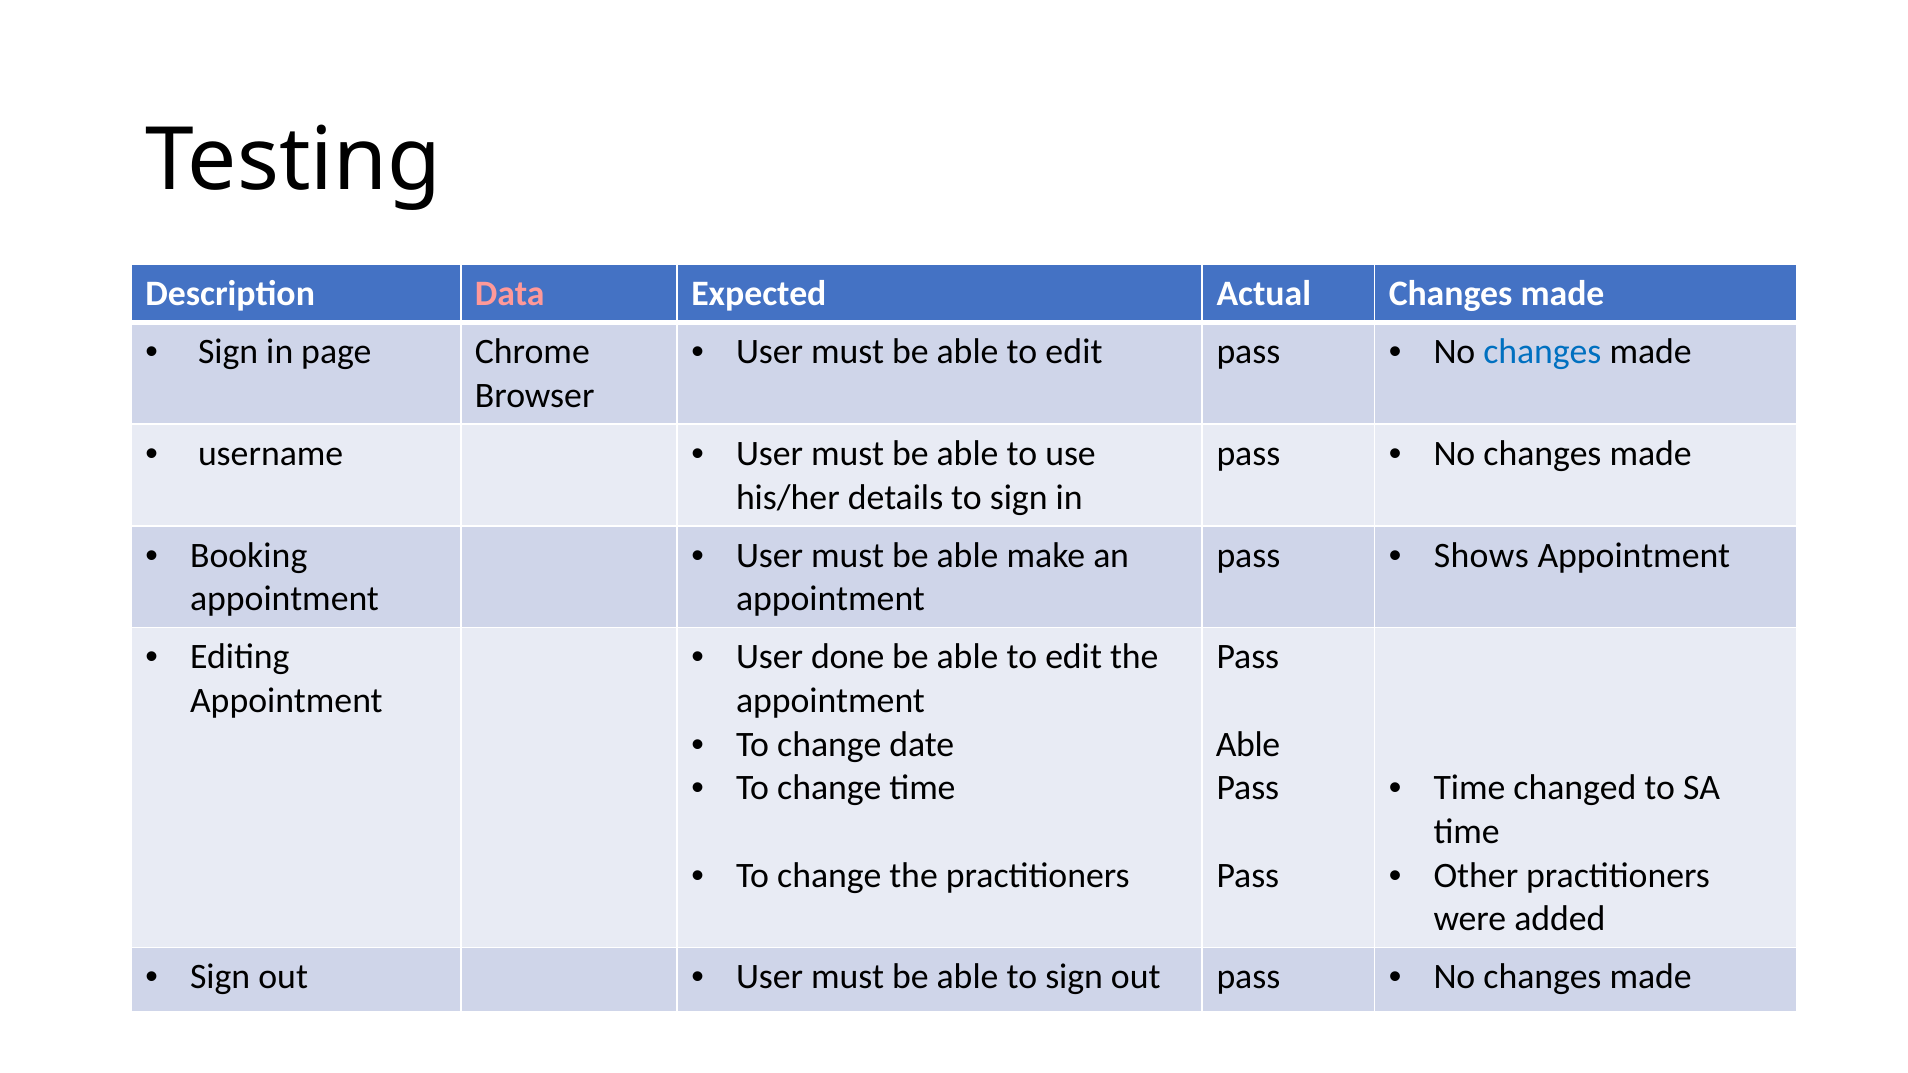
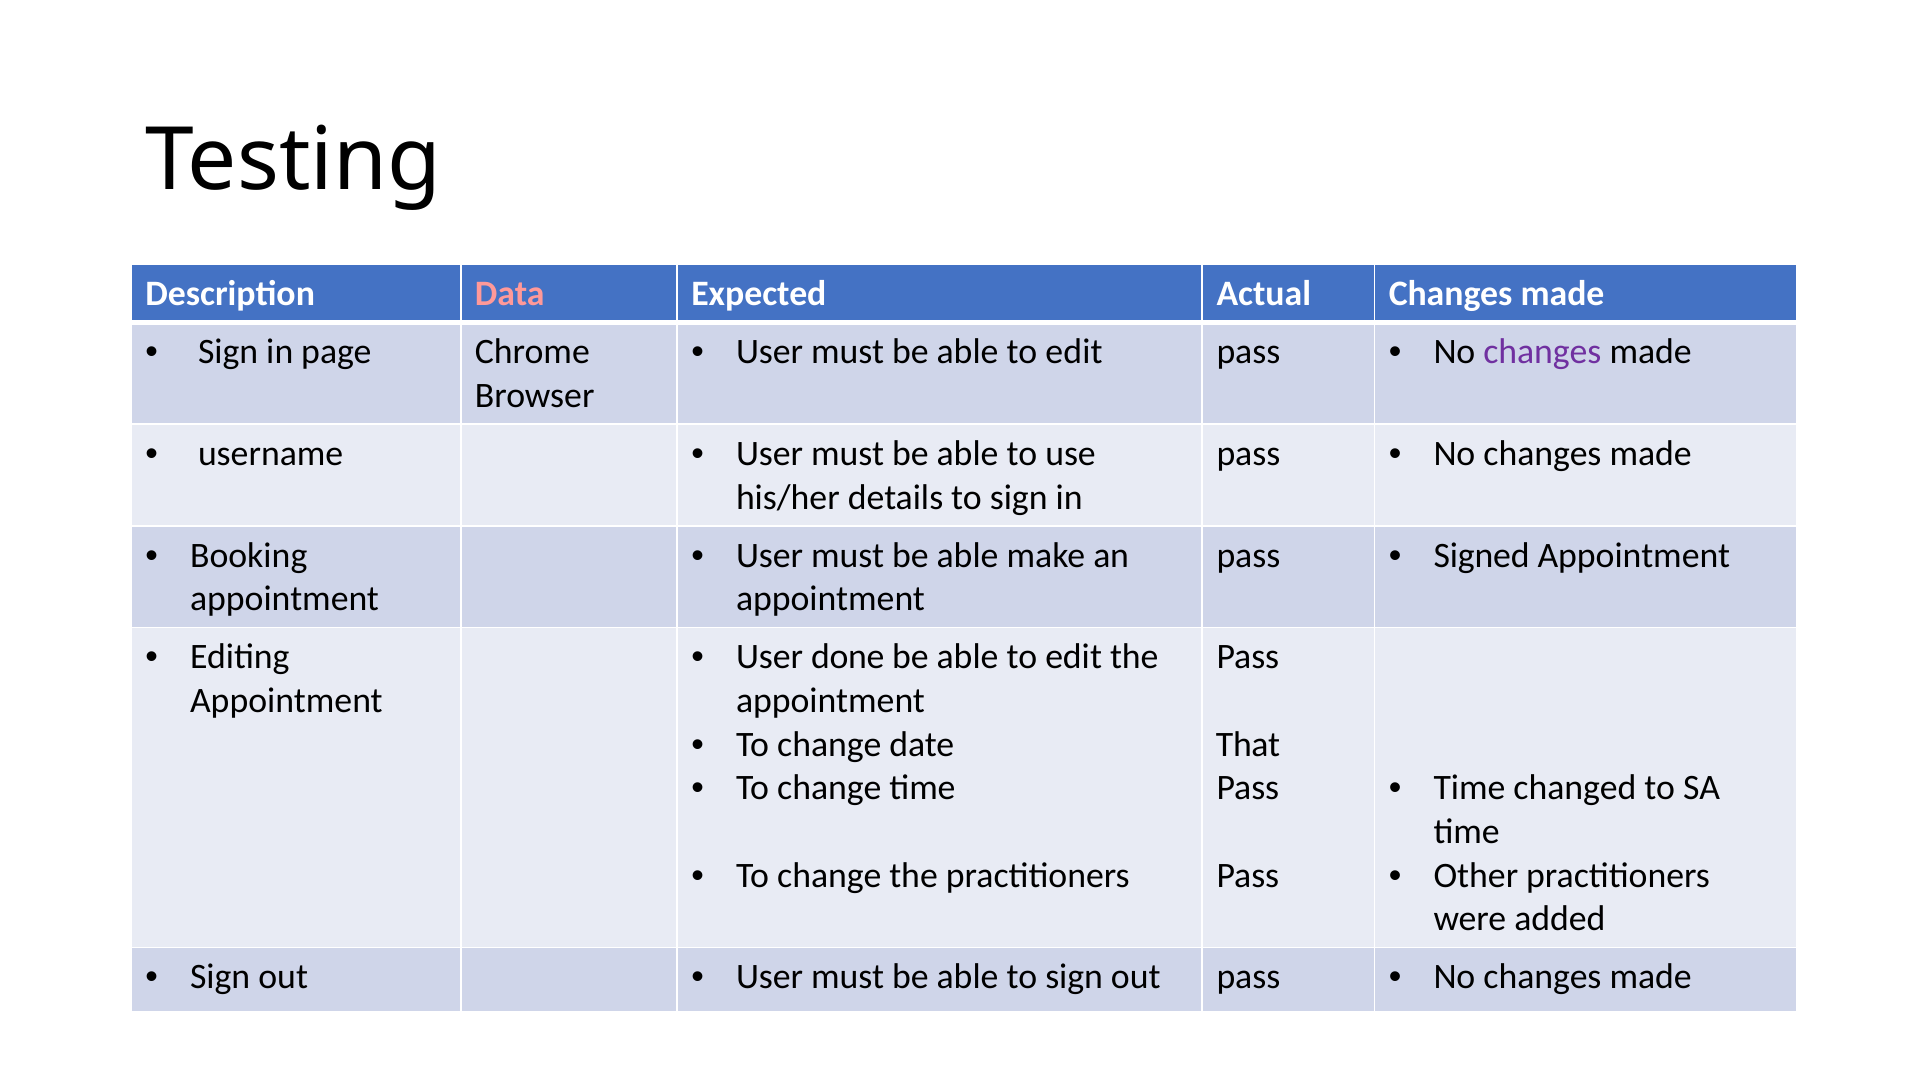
changes colour: blue -> purple (1542, 352)
Shows: Shows -> Signed (1482, 555)
Able: Able -> That (1248, 744)
